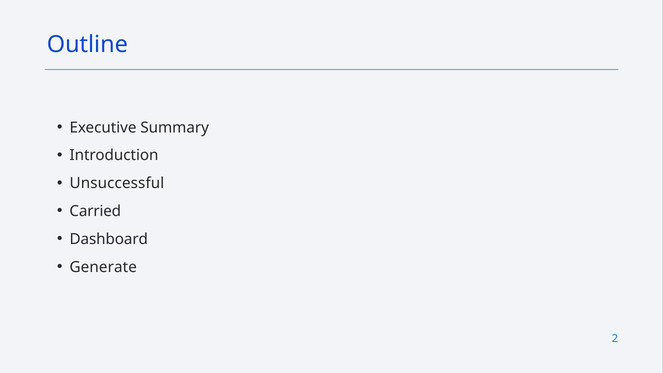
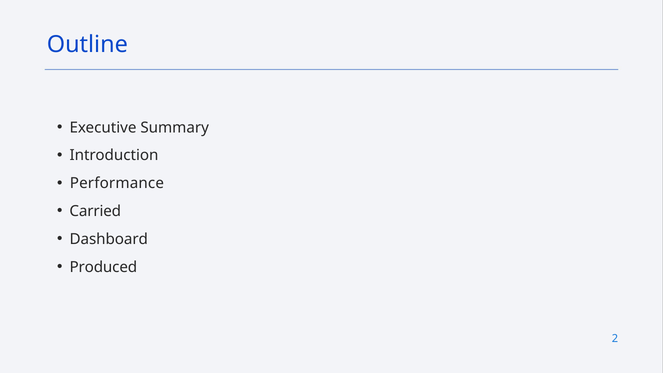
Unsuccessful: Unsuccessful -> Performance (117, 183)
Generate: Generate -> Produced (103, 267)
